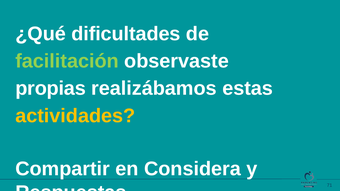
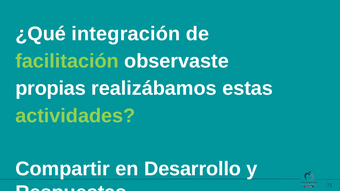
dificultades: dificultades -> integración (126, 34)
actividades colour: yellow -> light green (75, 116)
Considera: Considera -> Desarrollo (193, 169)
